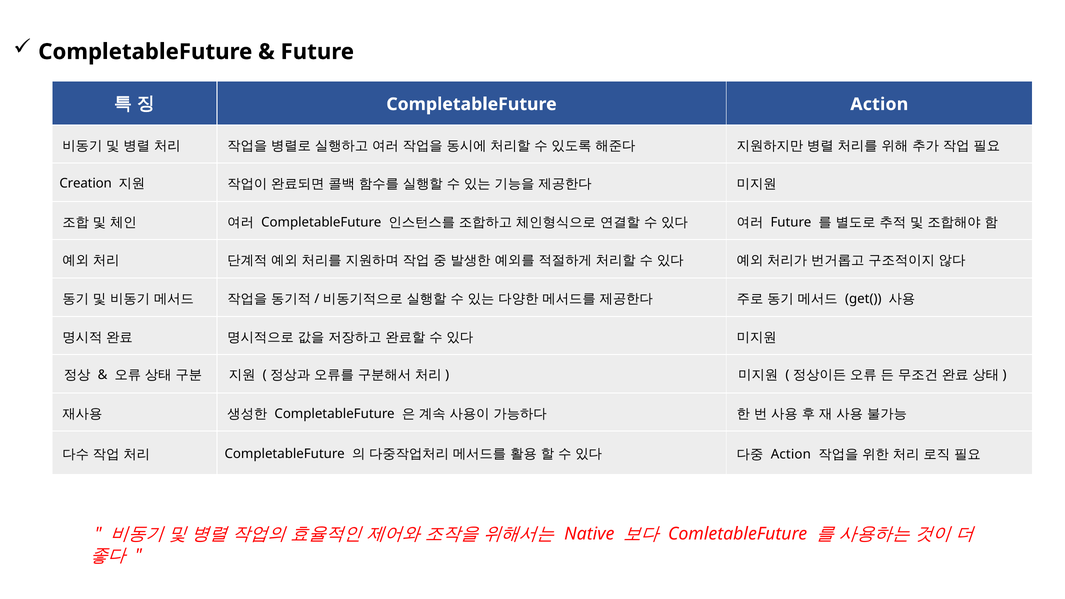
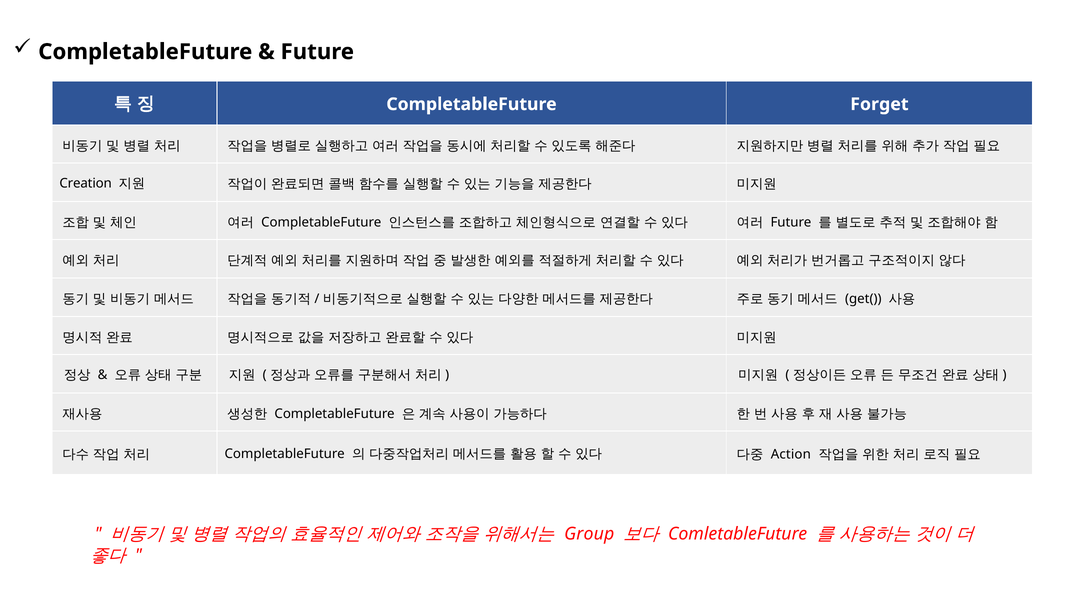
CompletableFuture Action: Action -> Forget (879, 104)
Native: Native -> Group (589, 534)
